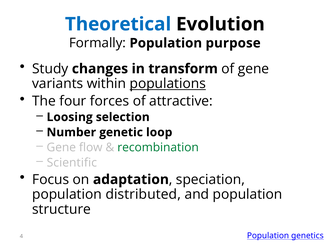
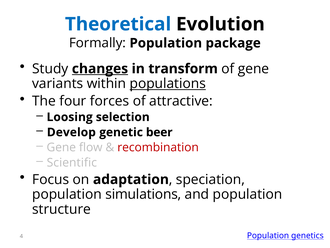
purpose: purpose -> package (233, 43)
changes underline: none -> present (100, 69)
Number: Number -> Develop (71, 132)
loop: loop -> beer (159, 132)
recombination colour: green -> red (158, 147)
distributed: distributed -> simulations (143, 194)
